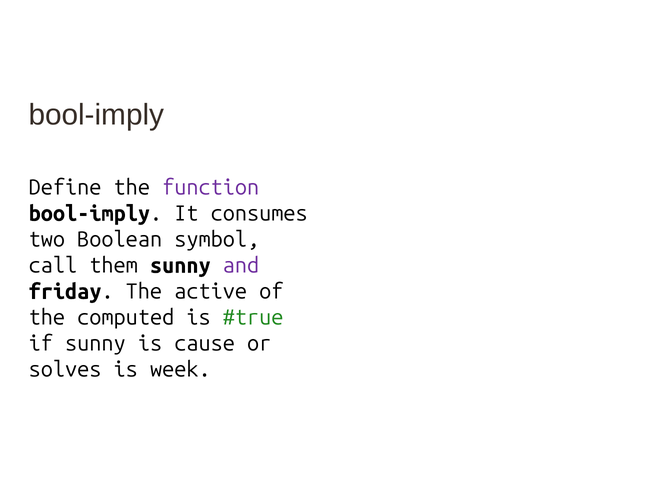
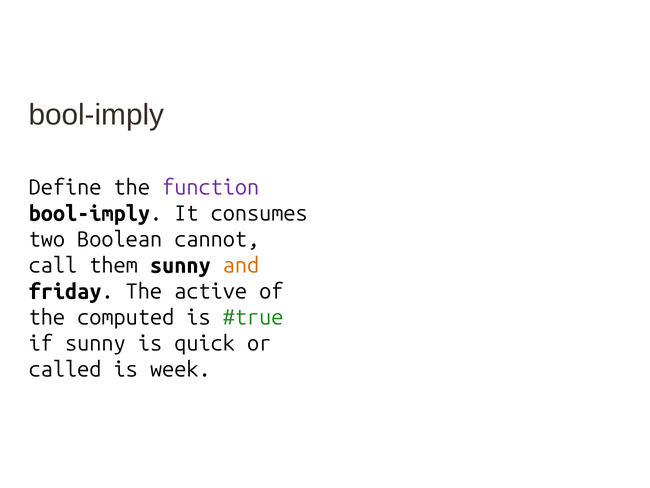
symbol: symbol -> cannot (217, 239)
and colour: purple -> orange (241, 265)
cause: cause -> quick (205, 343)
solves: solves -> called (65, 369)
